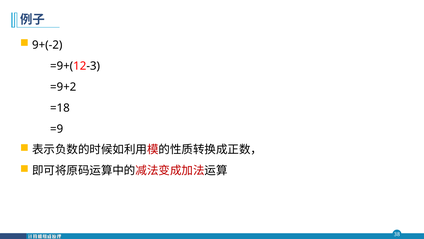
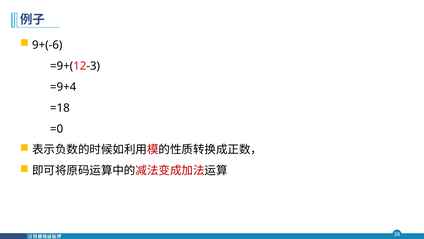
9+(-2: 9+(-2 -> 9+(-6 (47, 45)
=9+2: =9+2 -> =9+4 (63, 87)
=9: =9 -> =0 (57, 129)
